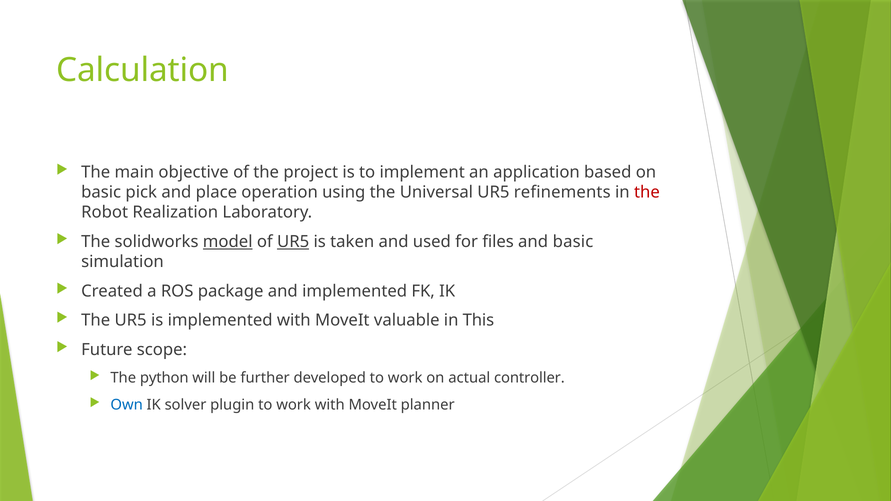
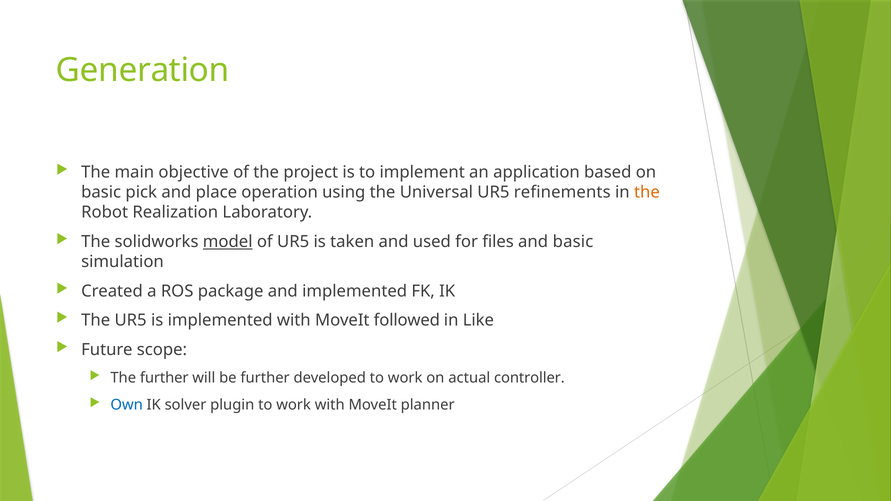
Calculation: Calculation -> Generation (143, 70)
the colour: red -> orange (647, 192)
UR5 underline: present -> none (293, 242)
valuable: valuable -> followed (407, 321)
This: This -> Like (478, 321)
The python: python -> further (164, 378)
